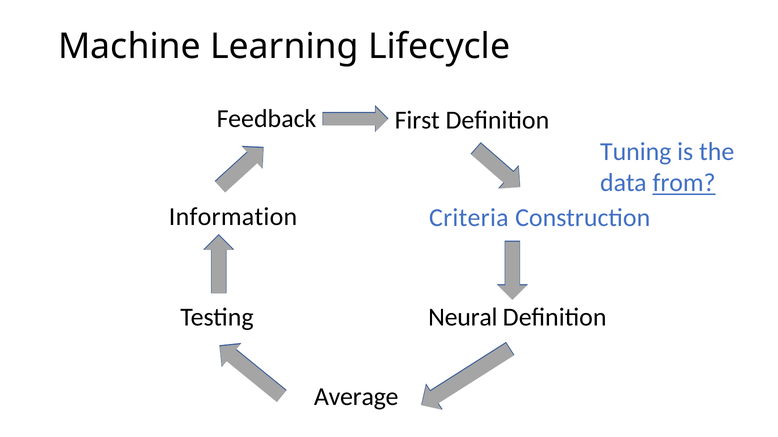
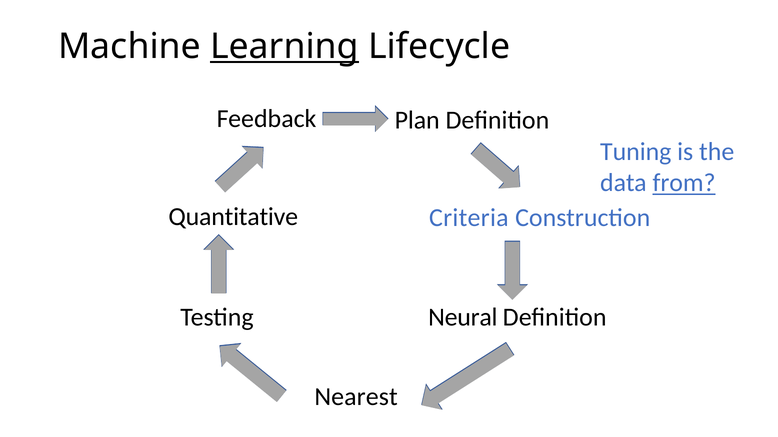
Learning underline: none -> present (285, 47)
First: First -> Plan (417, 120)
Information: Information -> Quantitative (233, 217)
Average: Average -> Nearest (356, 397)
